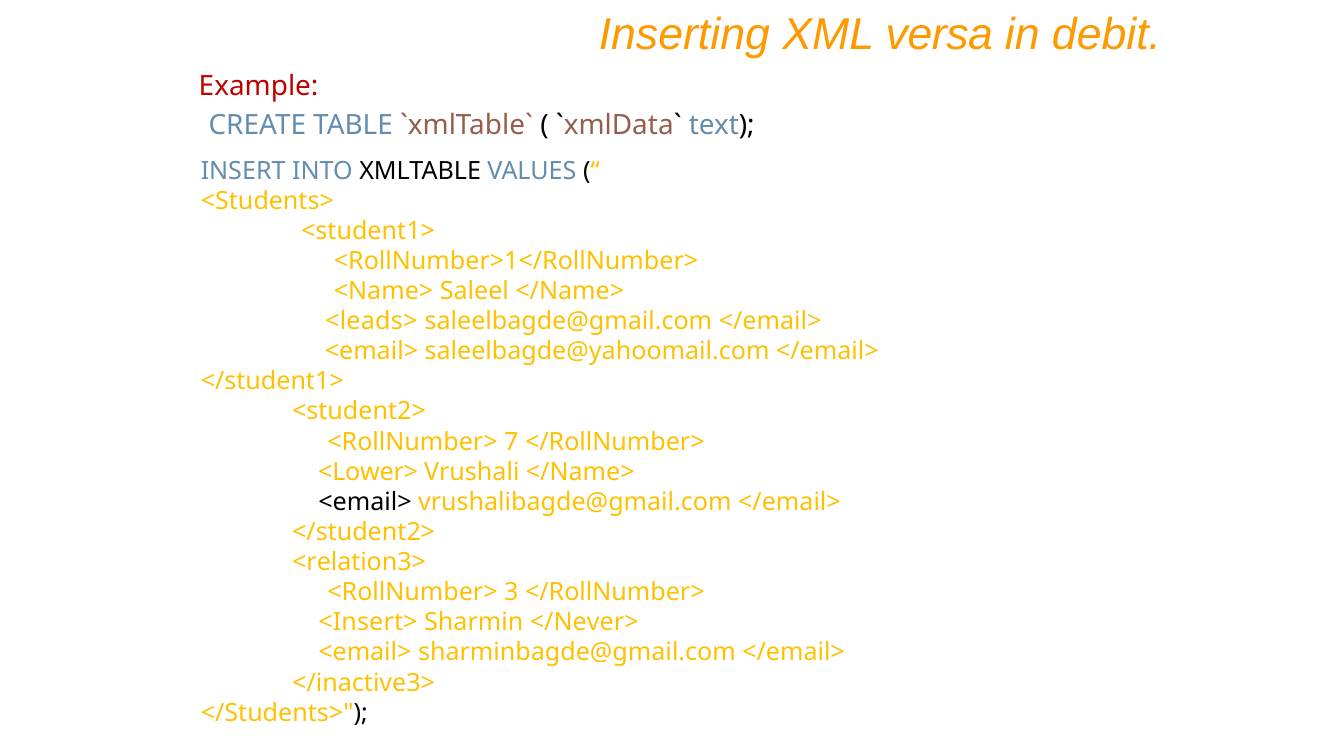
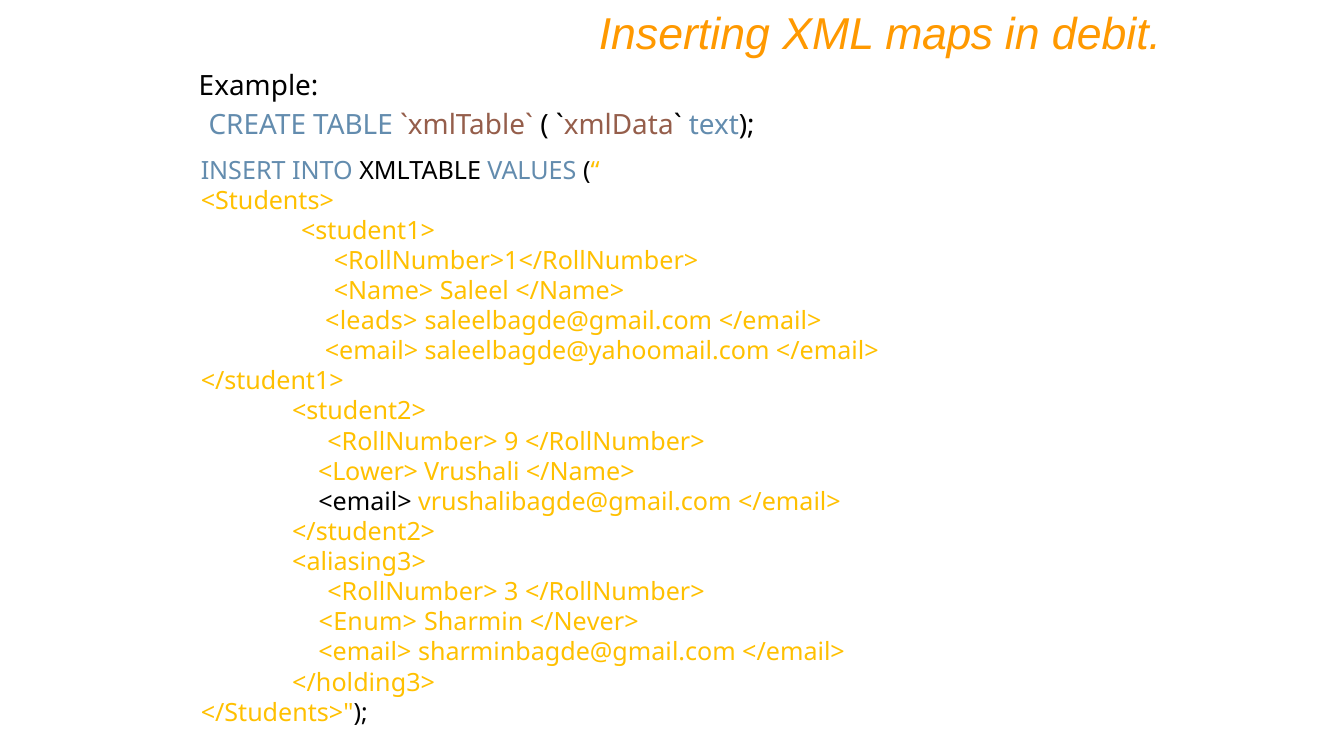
versa: versa -> maps (939, 35)
Example colour: red -> black (259, 86)
7: 7 -> 9 (511, 442)
<relation3>: <relation3> -> <aliasing3> (359, 562)
<Insert>: <Insert> -> <Enum> (368, 623)
</inactive3>: </inactive3> -> </holding3> (364, 683)
